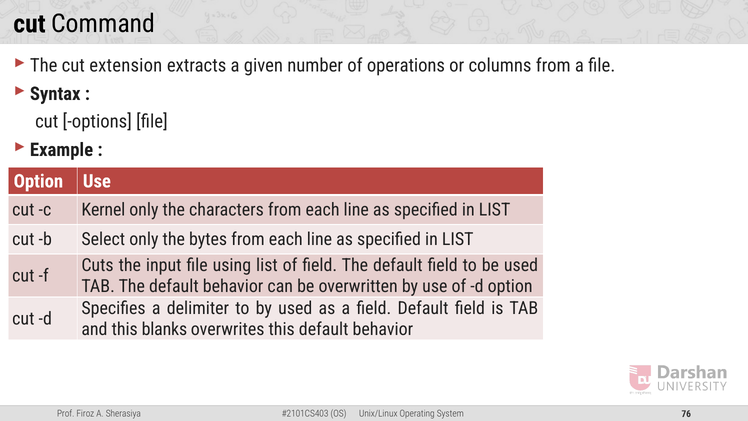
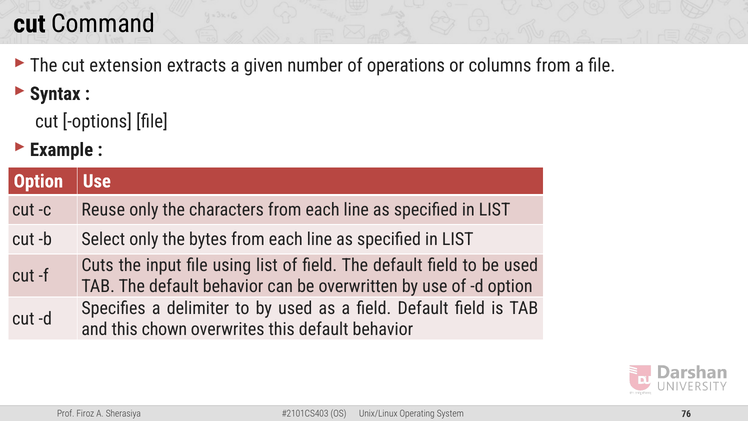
Kernel: Kernel -> Reuse (103, 210)
blanks: blanks -> chown (164, 329)
